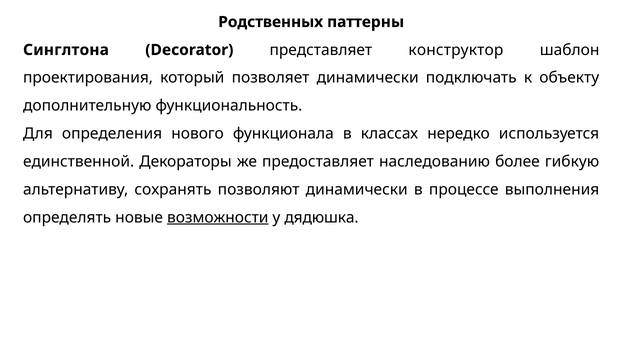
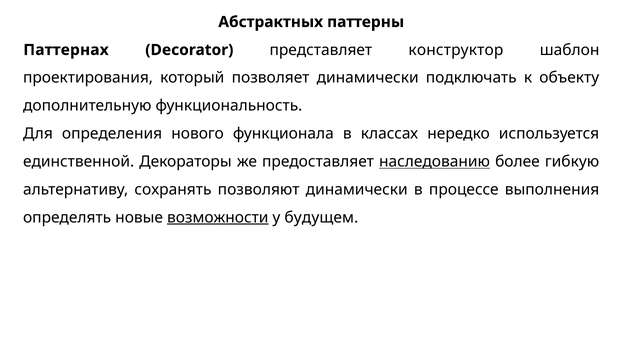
Родственных: Родственных -> Абстрактных (271, 22)
Синглтона: Синглтона -> Паттернах (66, 50)
наследованию underline: none -> present (434, 162)
дядюшка: дядюшка -> будущем (321, 218)
